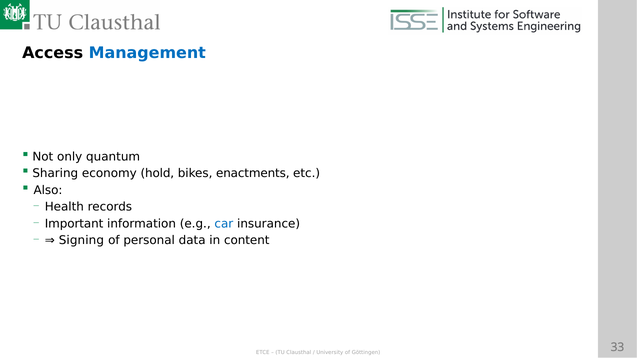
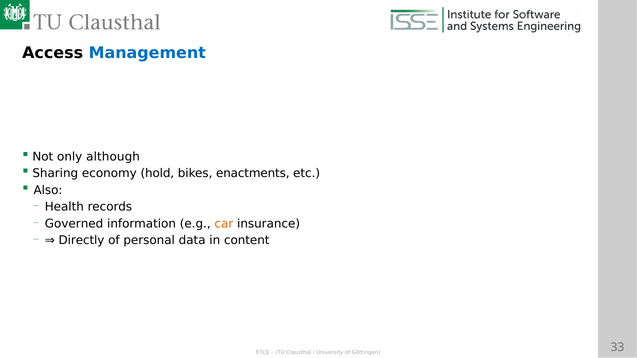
quantum: quantum -> although (113, 157)
Important: Important -> Governed (74, 224)
car colour: blue -> orange (224, 224)
Signing: Signing -> Directly (81, 240)
